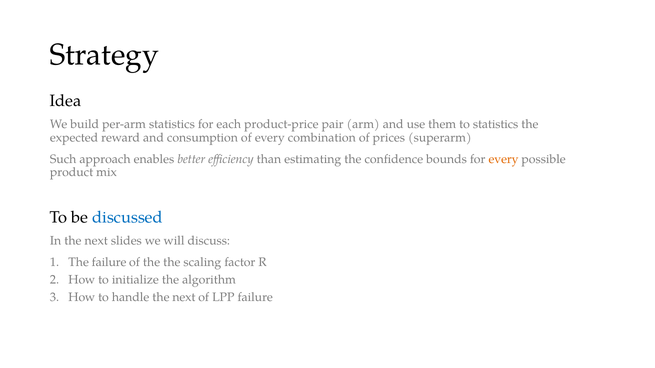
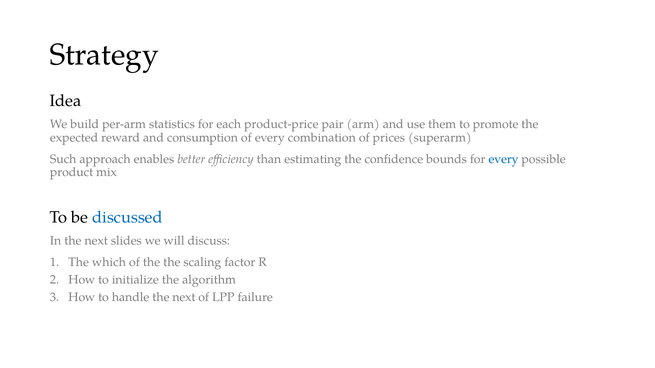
to statistics: statistics -> promote (496, 125)
every colour: orange -> blue (504, 159)
The failure: failure -> which (109, 263)
